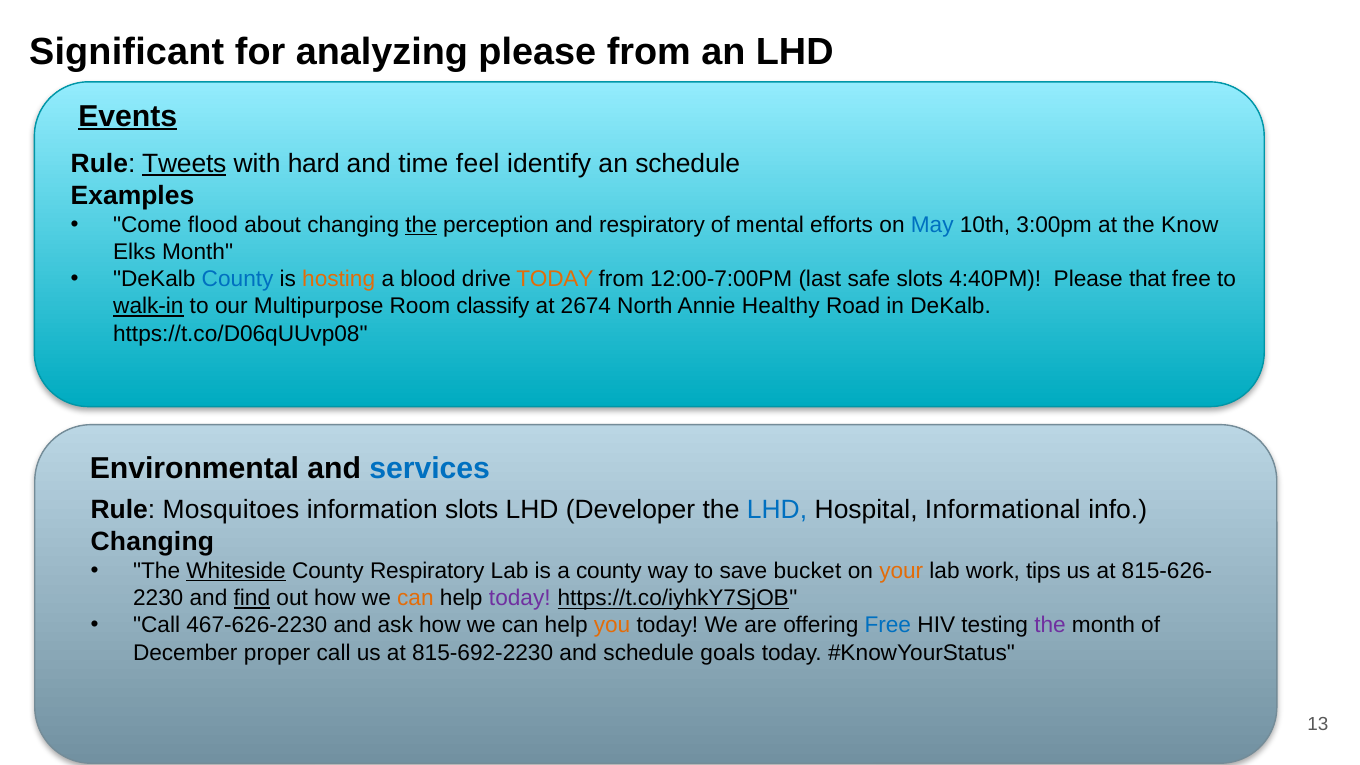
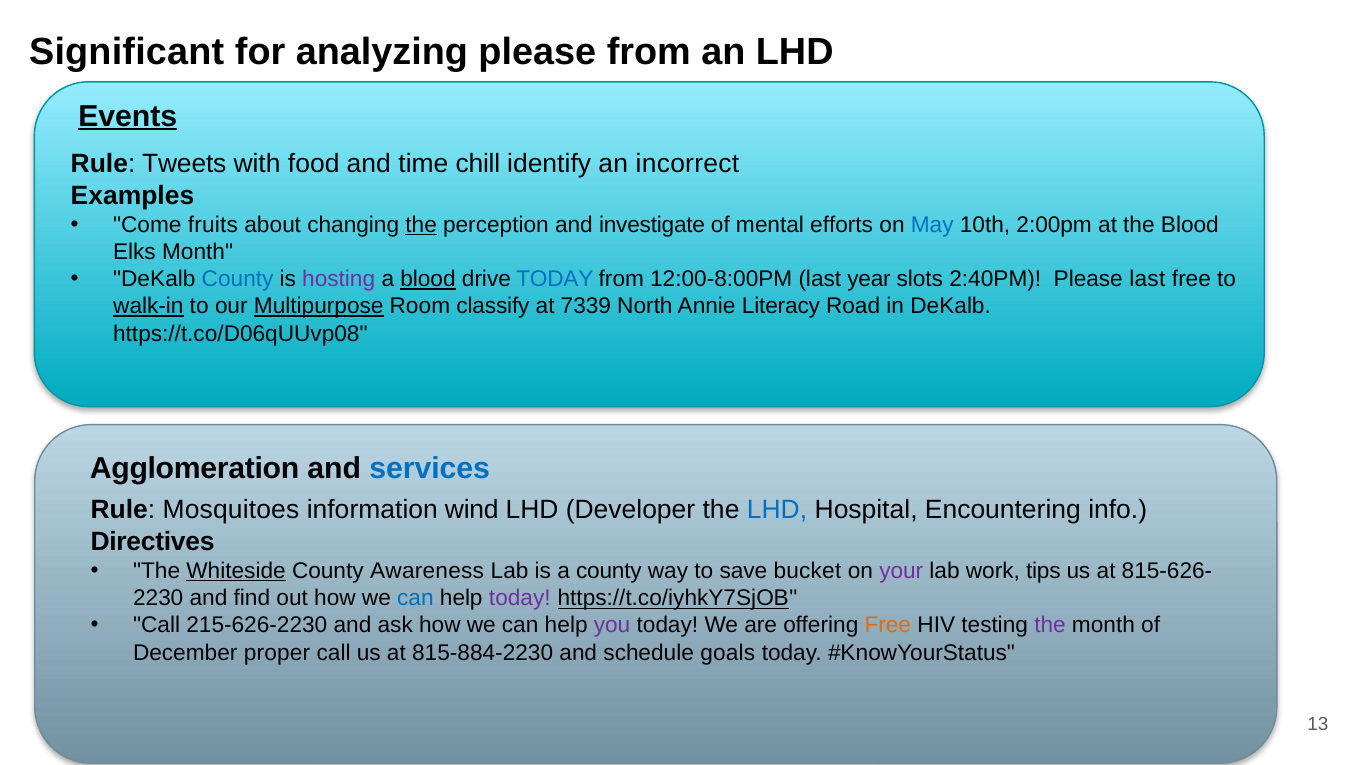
Tweets underline: present -> none (184, 164)
hard: hard -> food (314, 164)
feel: feel -> chill (478, 164)
an schedule: schedule -> incorrect (687, 164)
flood: flood -> fruits (213, 225)
and respiratory: respiratory -> investigate (652, 225)
3:00pm: 3:00pm -> 2:00pm (1054, 225)
the Know: Know -> Blood (1190, 225)
hosting colour: orange -> purple (339, 279)
blood underline: none -> present (428, 279)
TODAY colour: orange -> blue (555, 279)
12:00-7:00PM: 12:00-7:00PM -> 12:00-8:00PM (721, 279)
safe: safe -> year (869, 279)
4:40PM: 4:40PM -> 2:40PM (995, 279)
Please that: that -> last (1147, 279)
Multipurpose underline: none -> present (319, 306)
2674: 2674 -> 7339 (586, 306)
Healthy: Healthy -> Literacy (781, 306)
Environmental: Environmental -> Agglomeration (195, 468)
information slots: slots -> wind (472, 510)
Informational: Informational -> Encountering (1003, 510)
Changing: Changing -> Directives (153, 542)
County Respiratory: Respiratory -> Awareness (427, 571)
your colour: orange -> purple (901, 571)
find underline: present -> none (252, 598)
can colour: orange -> blue (415, 598)
467-626-2230: 467-626-2230 -> 215-626-2230 (257, 625)
you colour: orange -> purple (612, 625)
Free colour: blue -> orange (888, 625)
815-692-2230: 815-692-2230 -> 815-884-2230 (483, 653)
